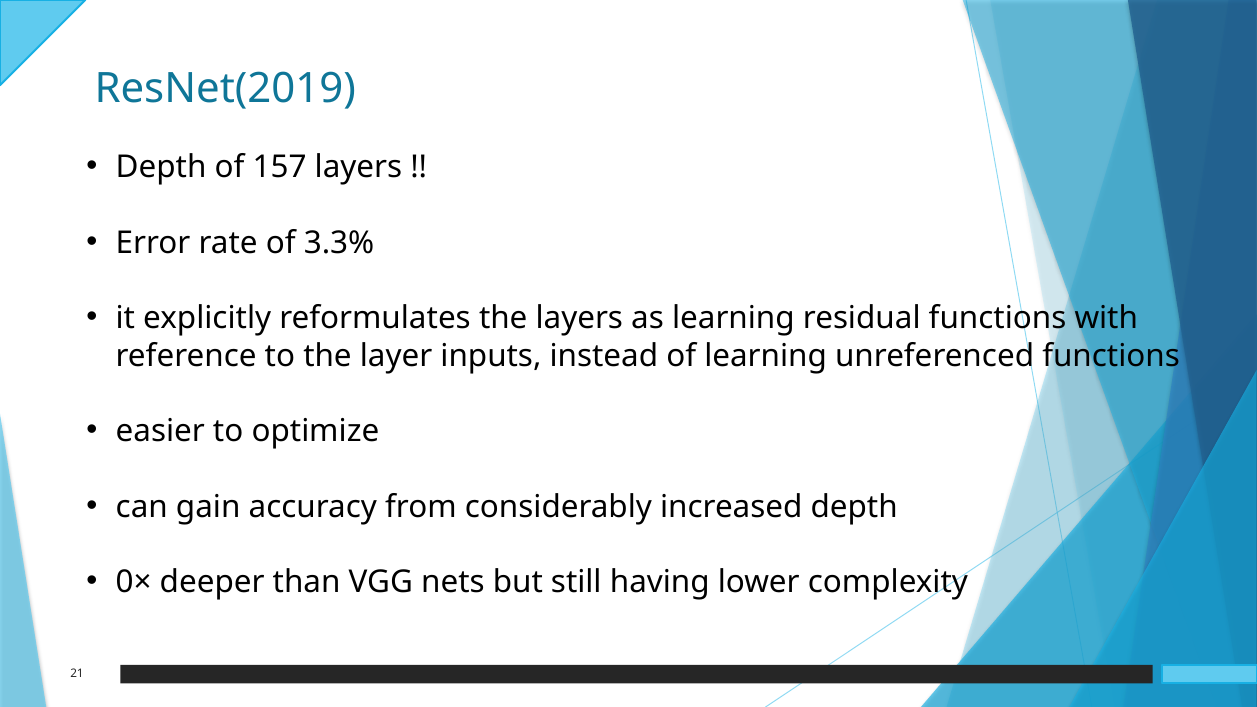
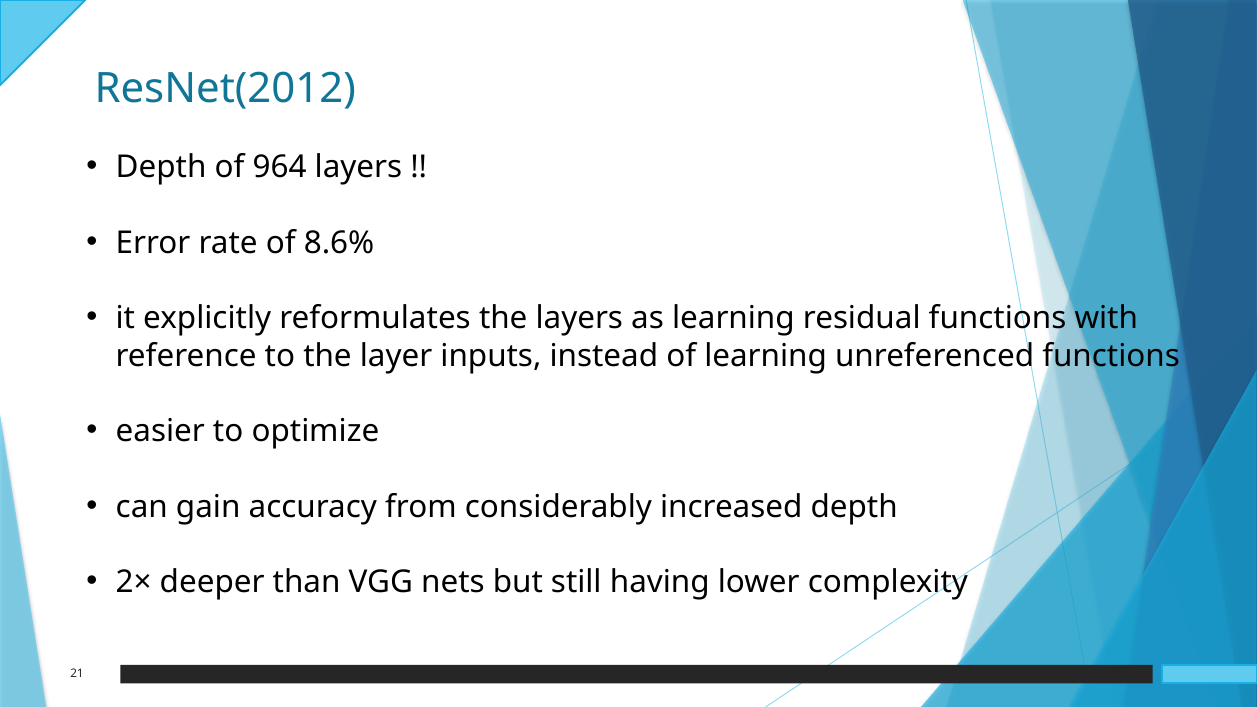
ResNet(2019: ResNet(2019 -> ResNet(2012 (225, 89)
157: 157 -> 964 (280, 167)
3.3%: 3.3% -> 8.6% (339, 243)
0×: 0× -> 2× (134, 582)
